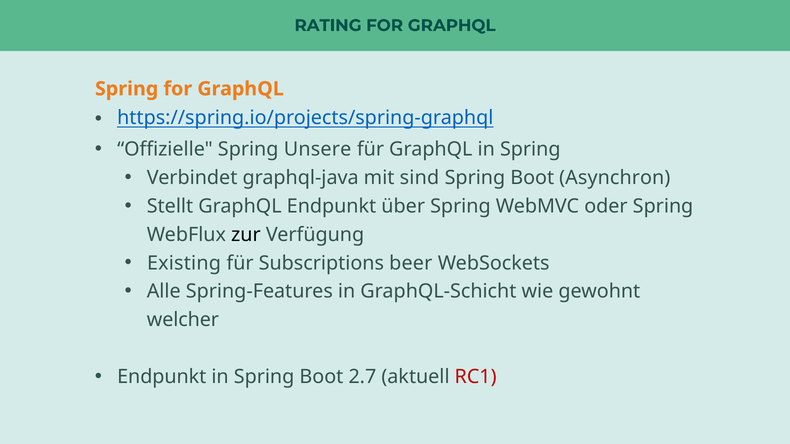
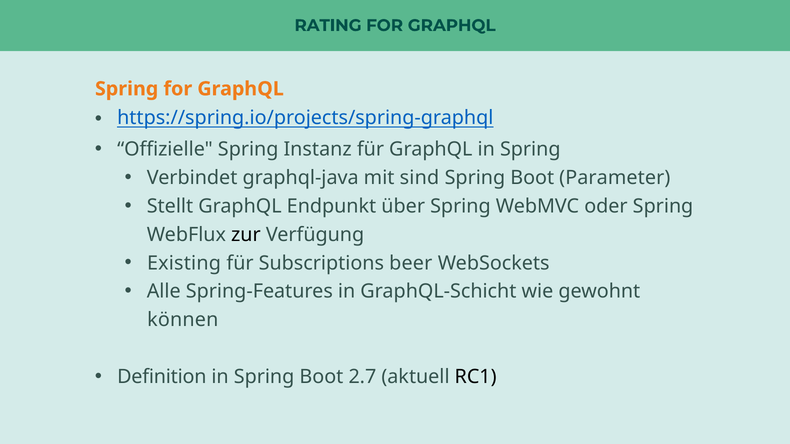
Unsere: Unsere -> Instanz (318, 150)
Asynchron: Asynchron -> Parameter (615, 178)
welcher: welcher -> können (183, 320)
Endpunkt: Endpunkt -> Definition (162, 377)
RC1 colour: red -> black (476, 377)
